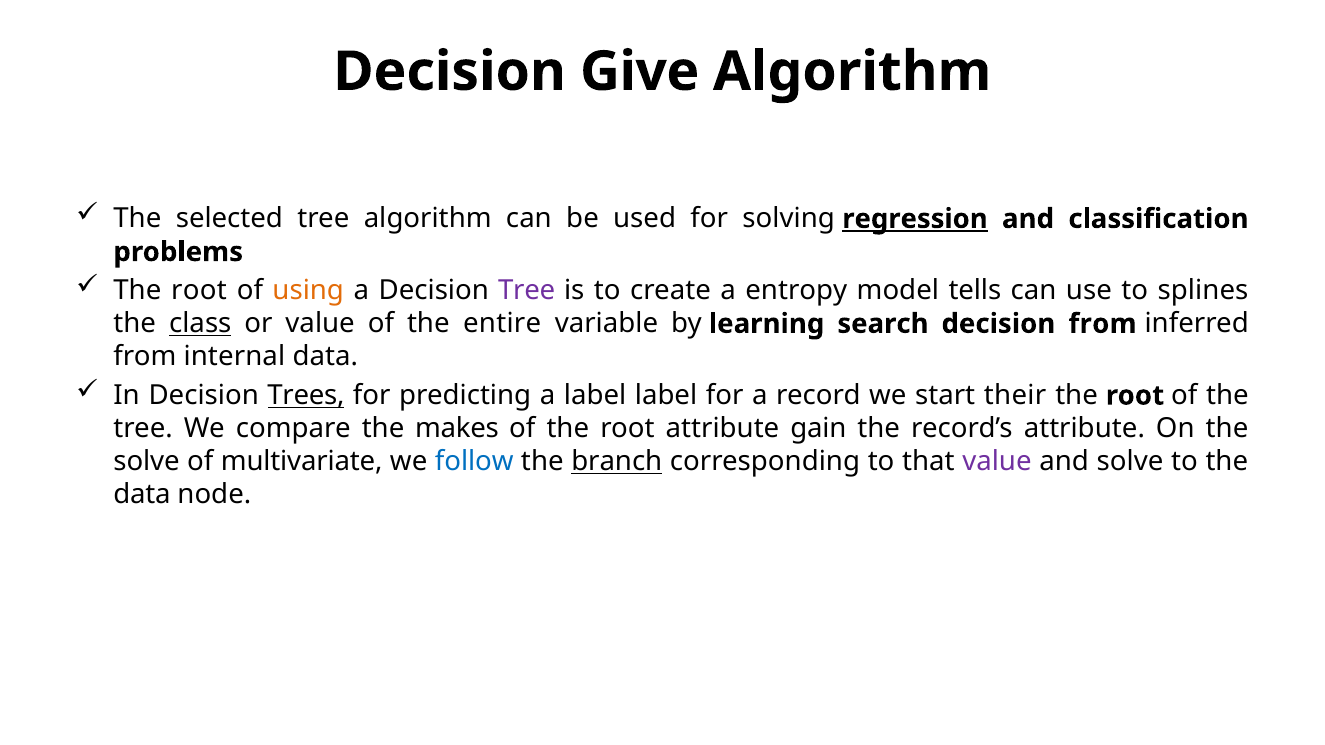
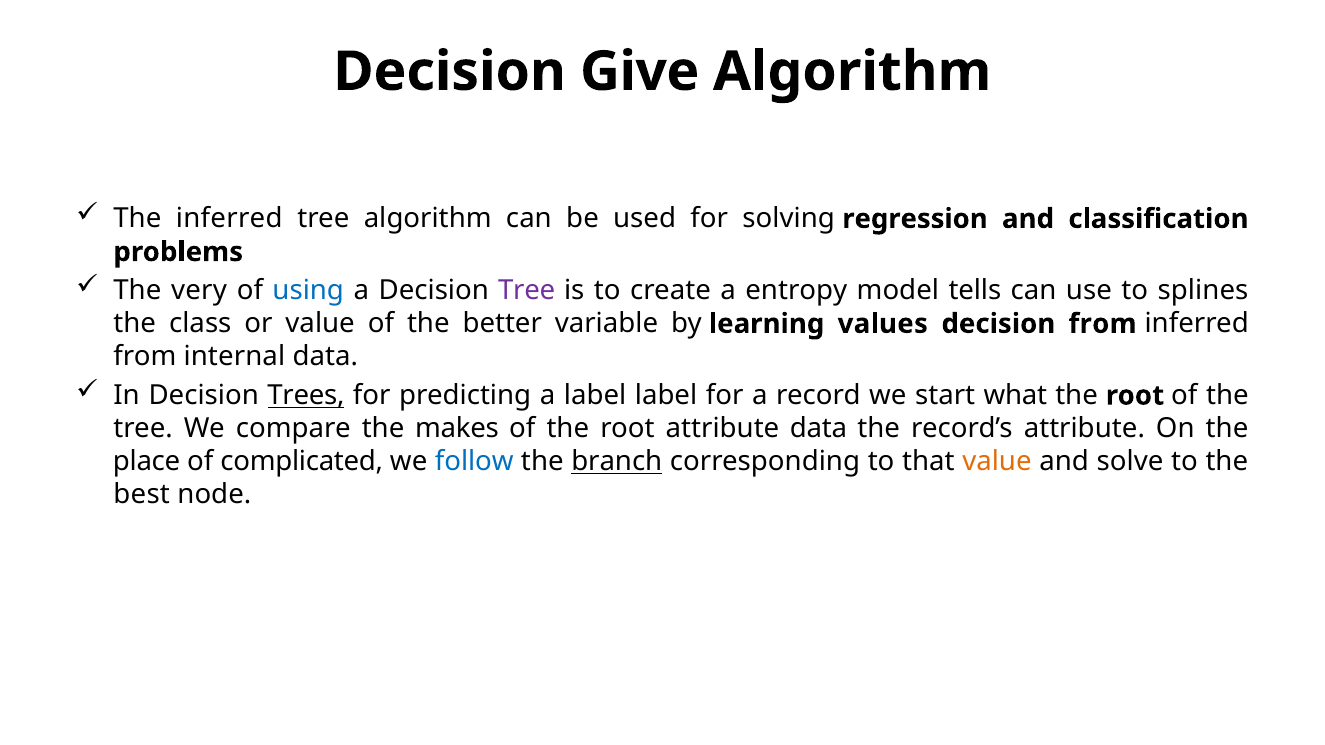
The selected: selected -> inferred (229, 219)
regression underline: present -> none (915, 219)
root: root -> very (199, 291)
using colour: orange -> blue (308, 291)
class underline: present -> none (200, 324)
entire: entire -> better (502, 324)
search: search -> values (883, 324)
their: their -> what (1015, 396)
attribute gain: gain -> data (818, 429)
solve: solve -> place (147, 462)
multivariate: multivariate -> complicated (302, 462)
value colour: purple -> orange (997, 462)
data: data -> best (142, 495)
